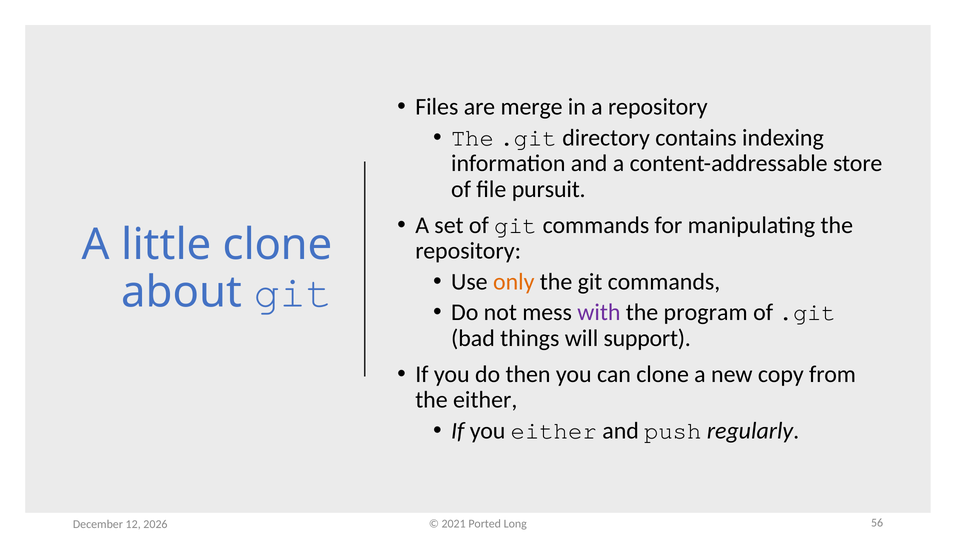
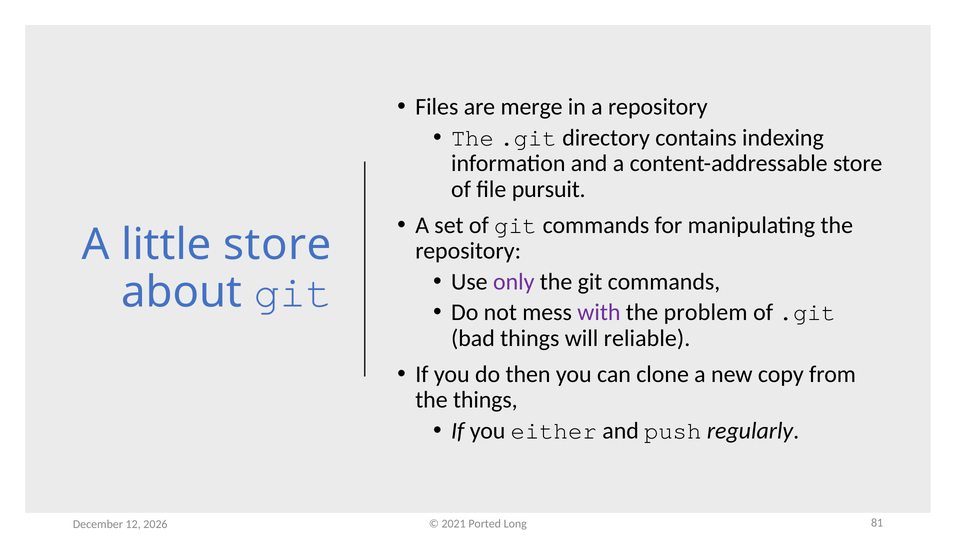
little clone: clone -> store (277, 245)
only colour: orange -> purple (514, 282)
program: program -> problem (706, 312)
support: support -> reliable (647, 338)
the either: either -> things (485, 400)
56: 56 -> 81 (877, 522)
